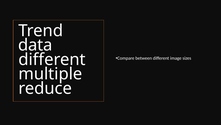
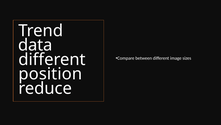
multiple: multiple -> position (50, 74)
